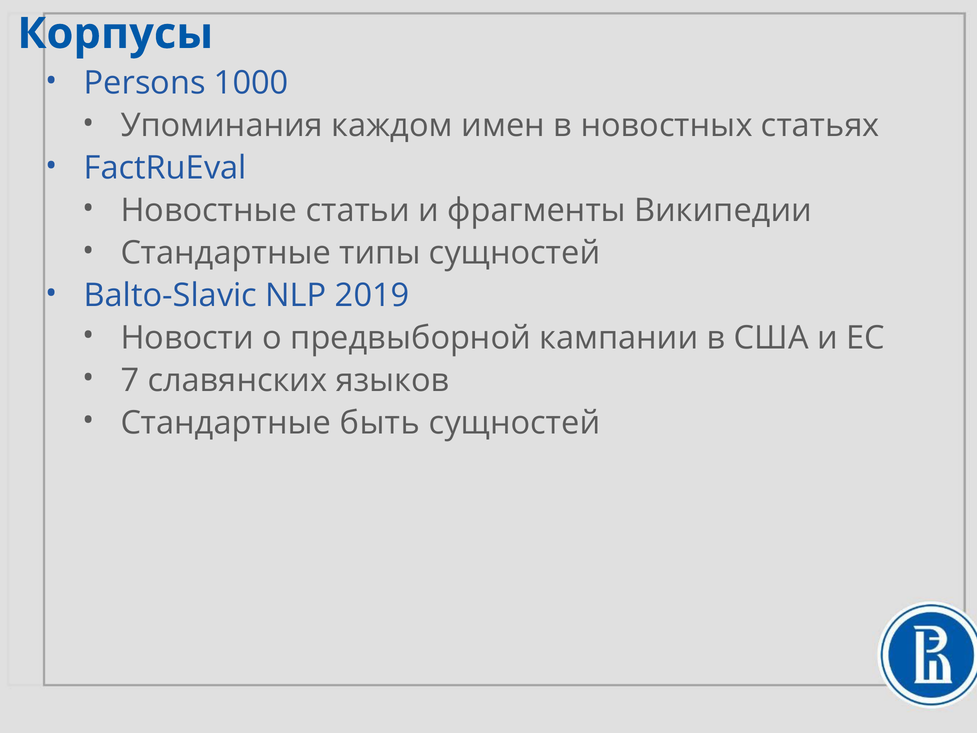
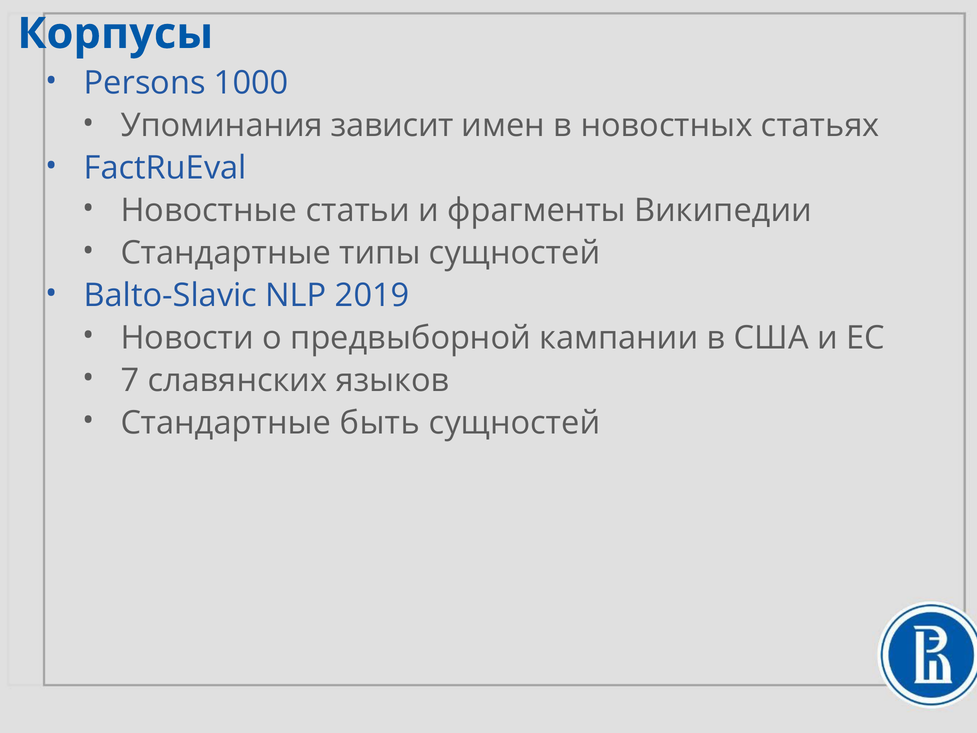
каждом: каждом -> зависит (392, 125)
